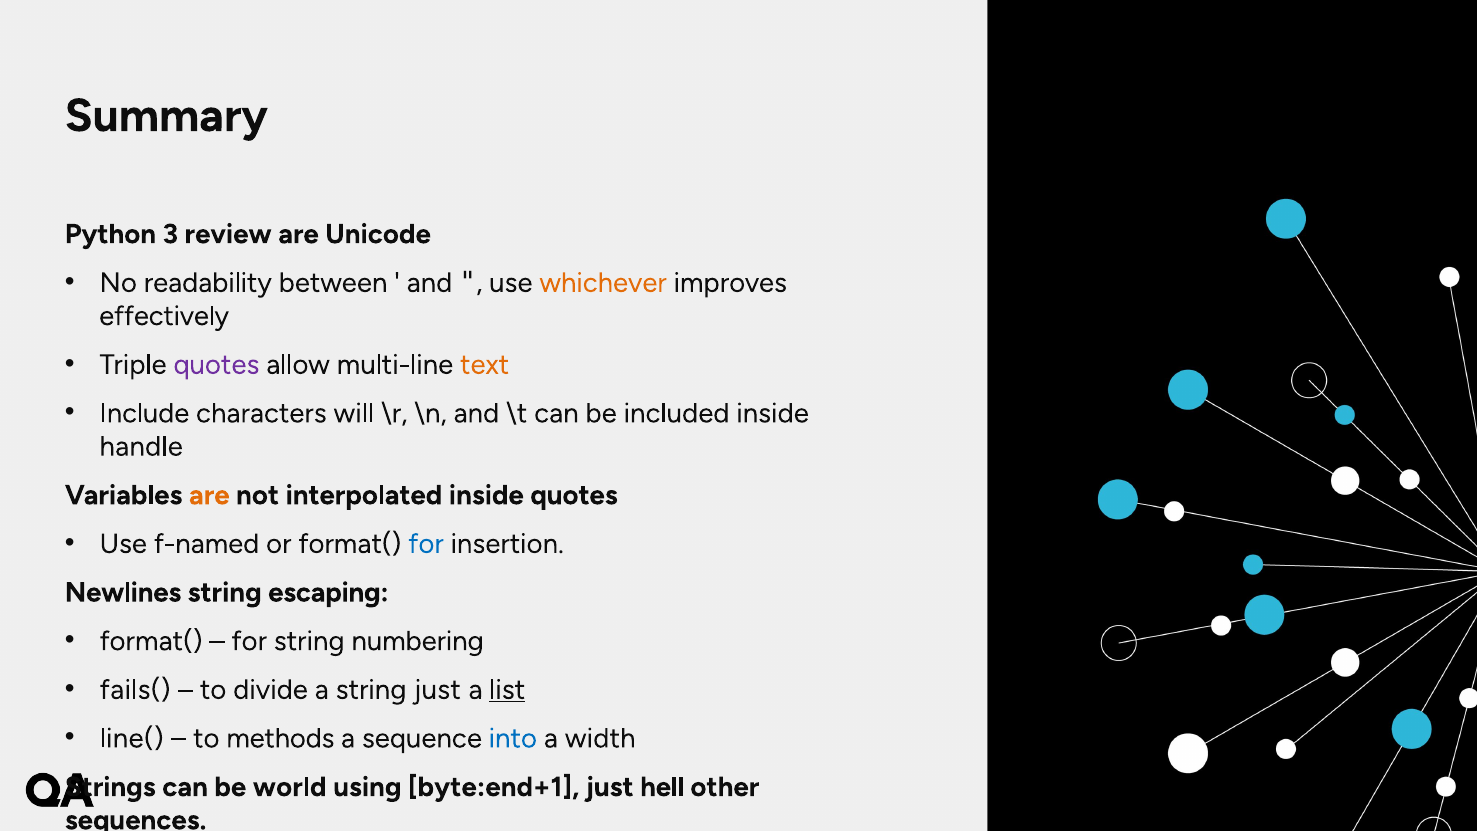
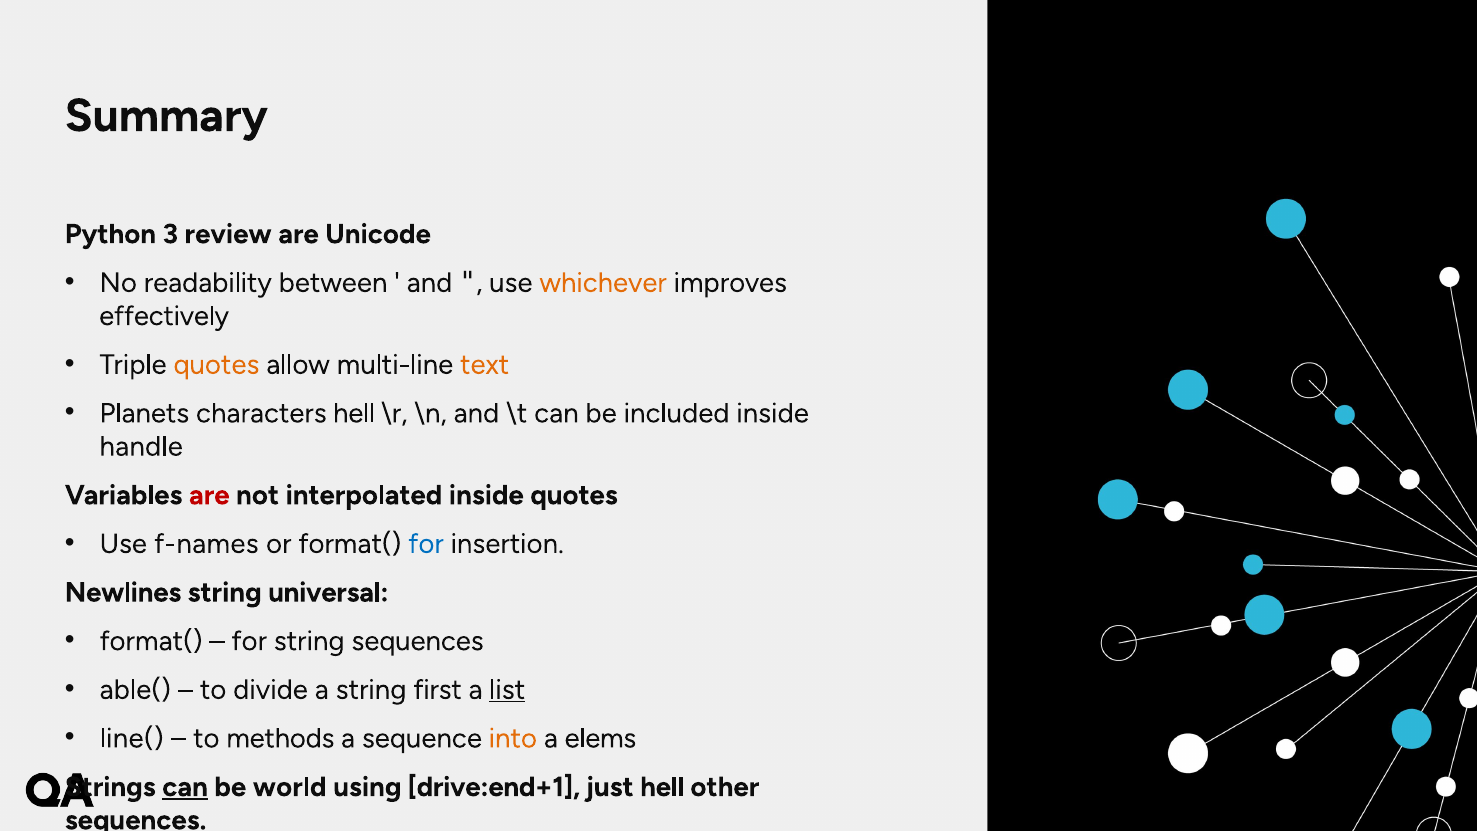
quotes colour: purple -> orange (216, 365)
Include: Include -> Planets (144, 413)
characters will: will -> hell (354, 413)
are colour: orange -> red (209, 495)
f-named: f-named -> f-names (206, 544)
escaping: escaping -> universal (328, 592)
string numbering: numbering -> sequences (418, 641)
fails(: fails( -> able( (135, 690)
string just: just -> first (438, 690)
into colour: blue -> orange (513, 738)
width: width -> elems (600, 738)
can underline: none -> present (185, 787)
byte:end+1: byte:end+1 -> drive:end+1 (494, 787)
